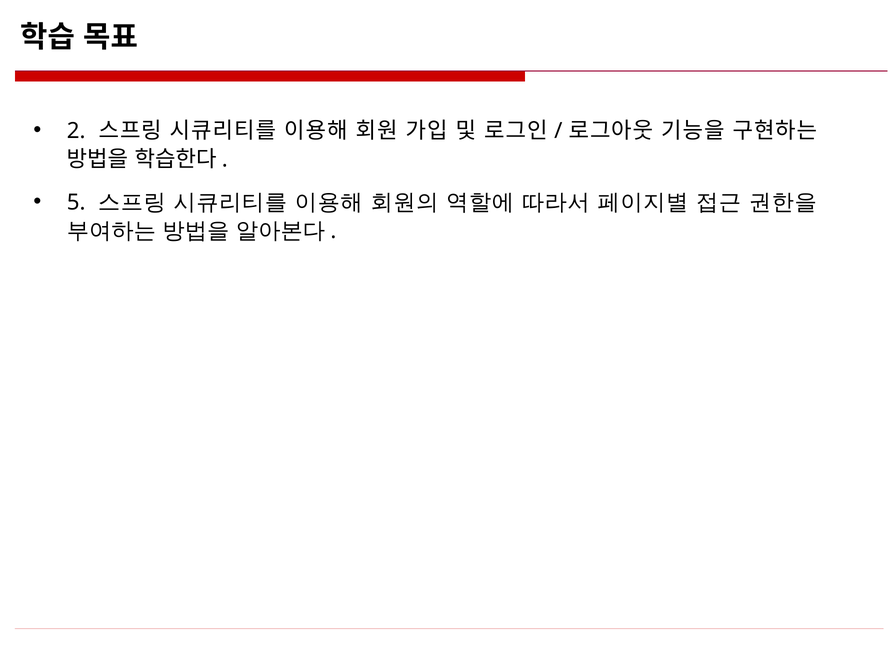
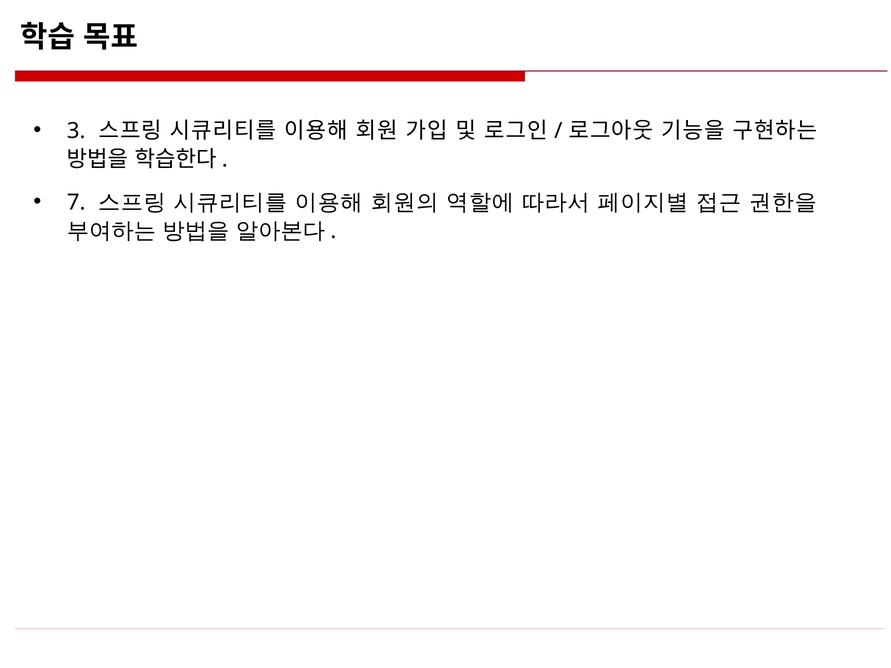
2: 2 -> 3 (76, 131)
5: 5 -> 7 (76, 202)
